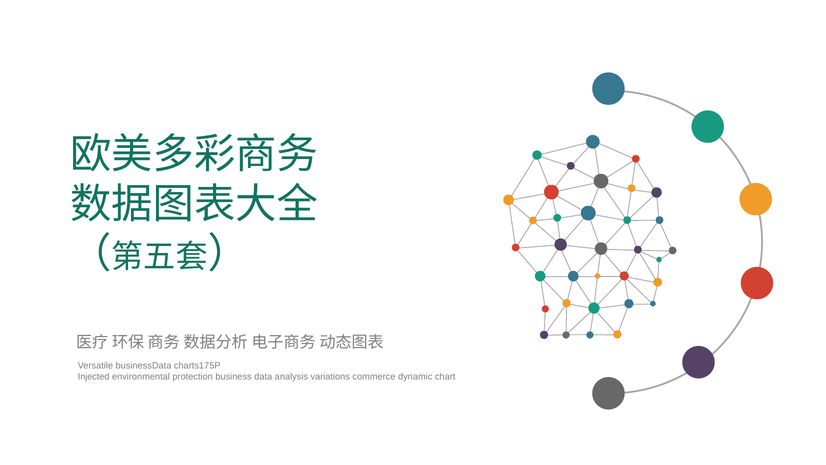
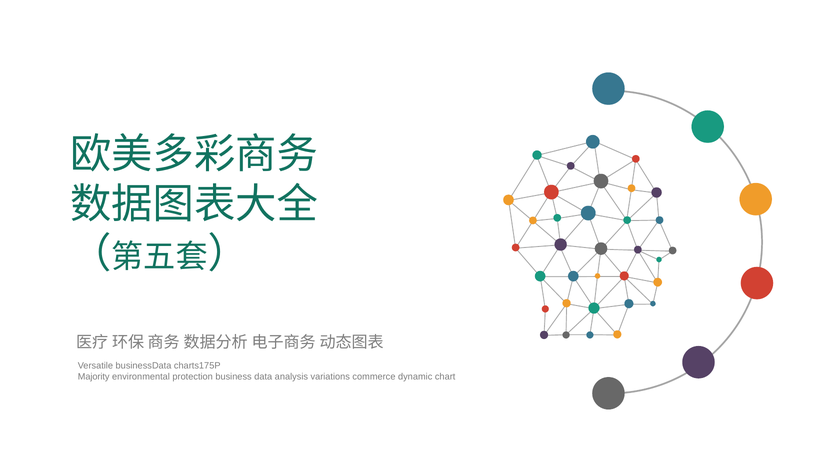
Injected: Injected -> Majority (94, 376)
